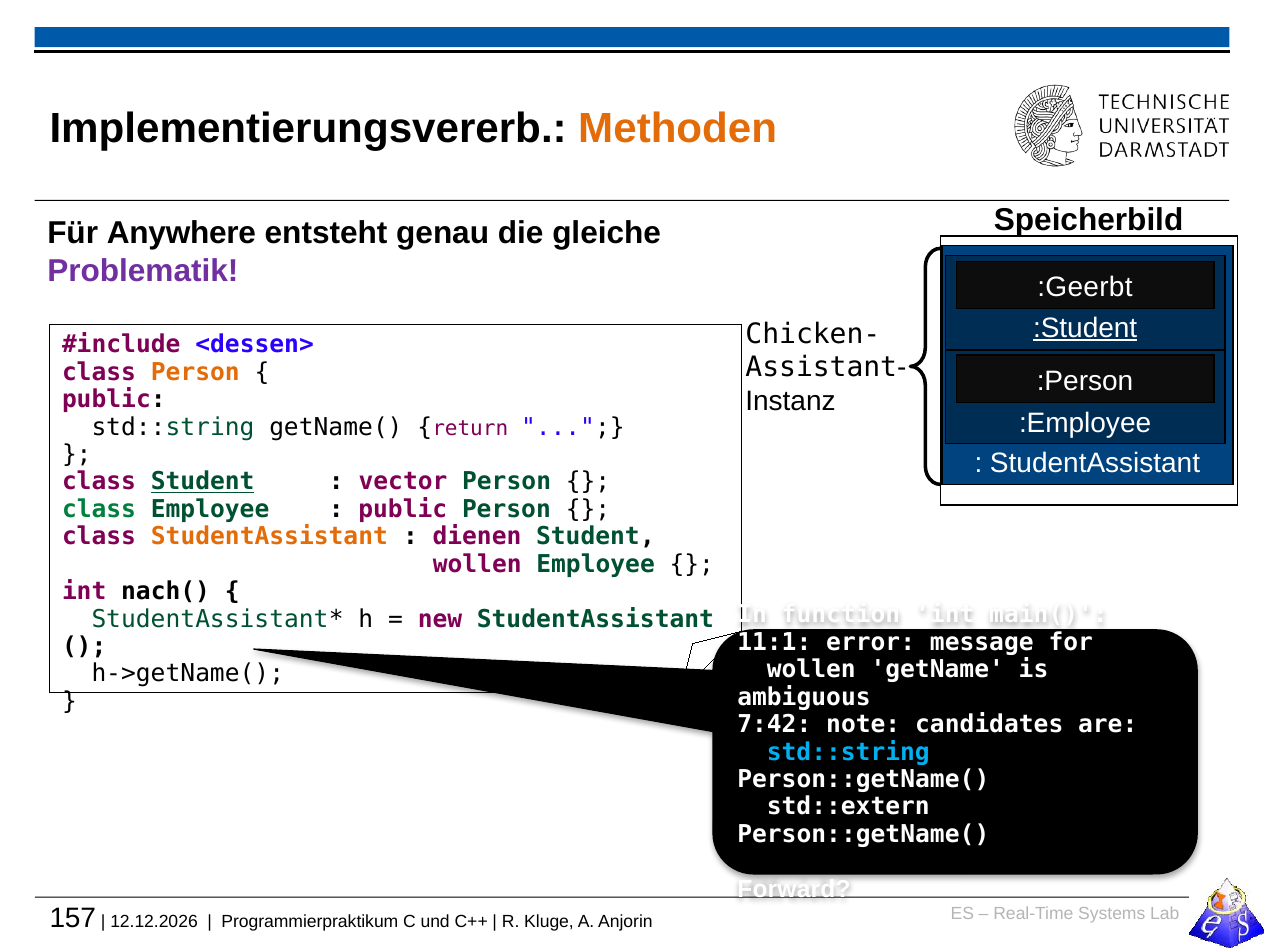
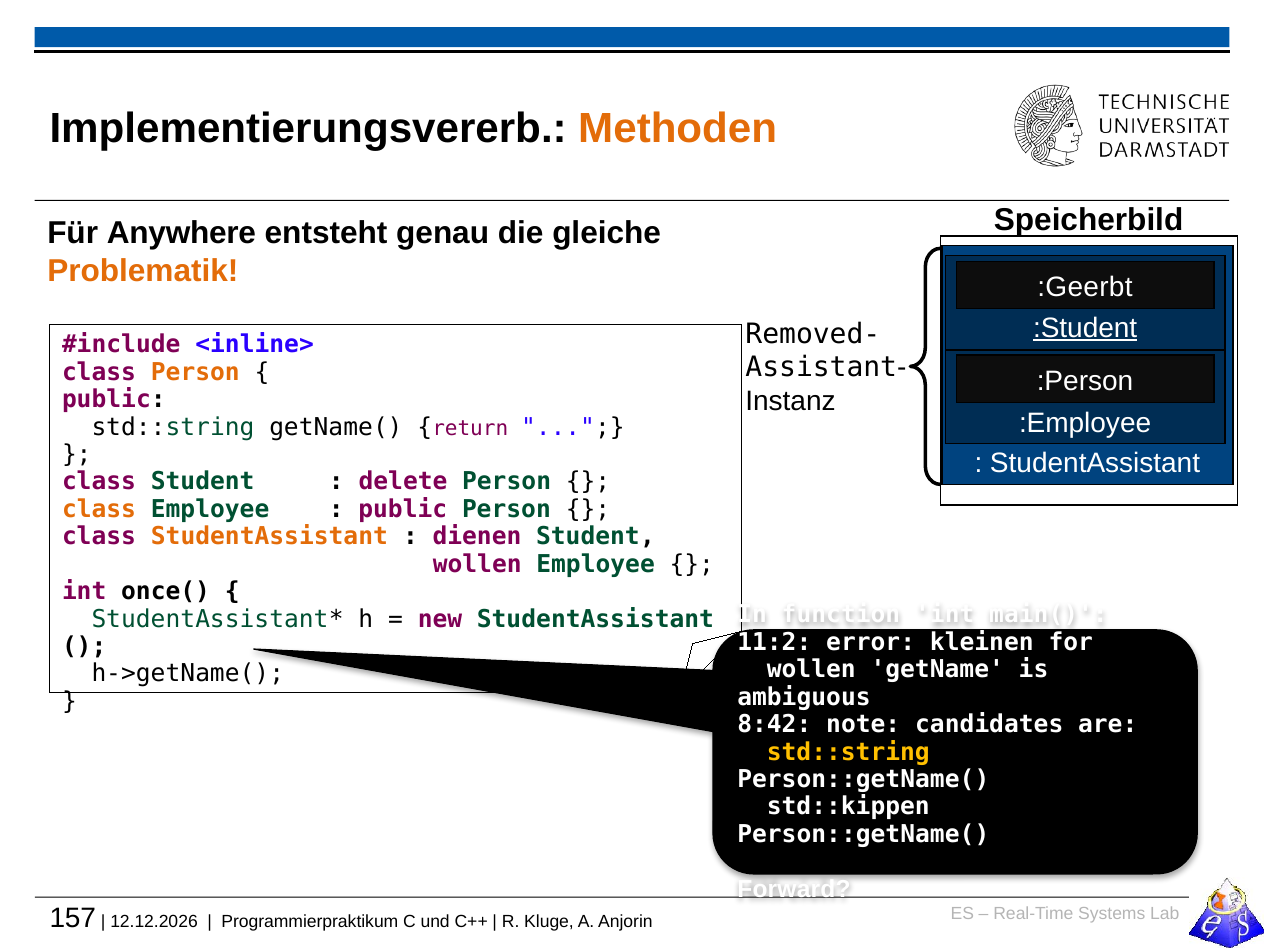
Problematik colour: purple -> orange (143, 271)
Chicken-: Chicken- -> Removed- (813, 334)
<dessen>: <dessen> -> <inline> (255, 345)
Student underline: present -> none (203, 482)
vector: vector -> delete (403, 482)
class colour: green -> orange (99, 509)
nach(: nach( -> once( (166, 592)
11:1: 11:1 -> 11:2 (774, 642)
message: message -> kleinen (982, 642)
7:42: 7:42 -> 8:42 (774, 725)
std::string colour: light blue -> yellow (848, 752)
std::extern: std::extern -> std::kippen (848, 807)
